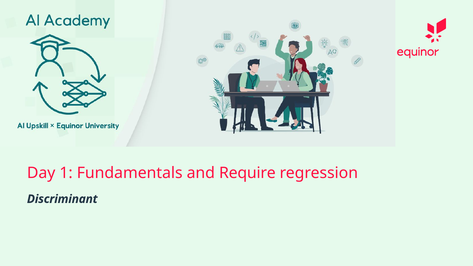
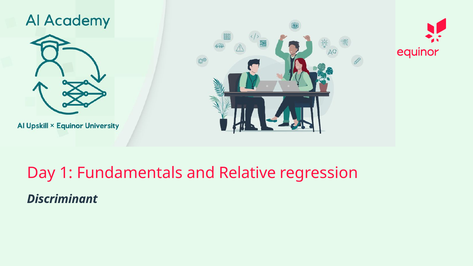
Require: Require -> Relative (247, 173)
